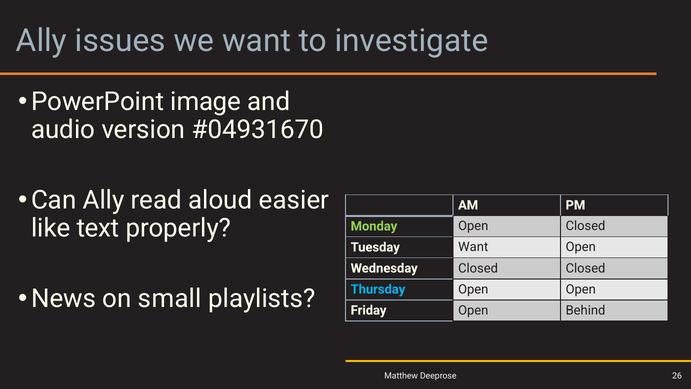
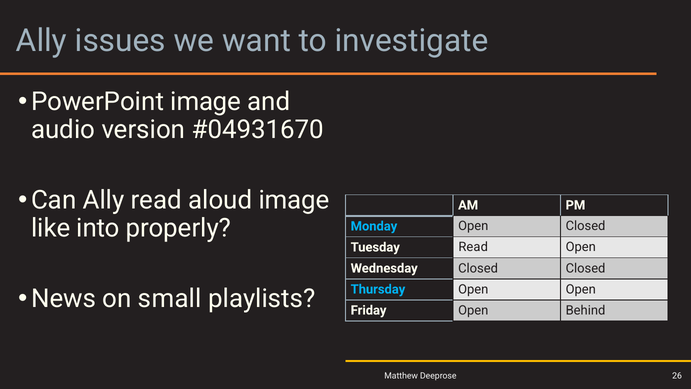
aloud easier: easier -> image (294, 200)
text: text -> into (98, 228)
Monday colour: light green -> light blue (374, 226)
Tuesday Want: Want -> Read (473, 247)
